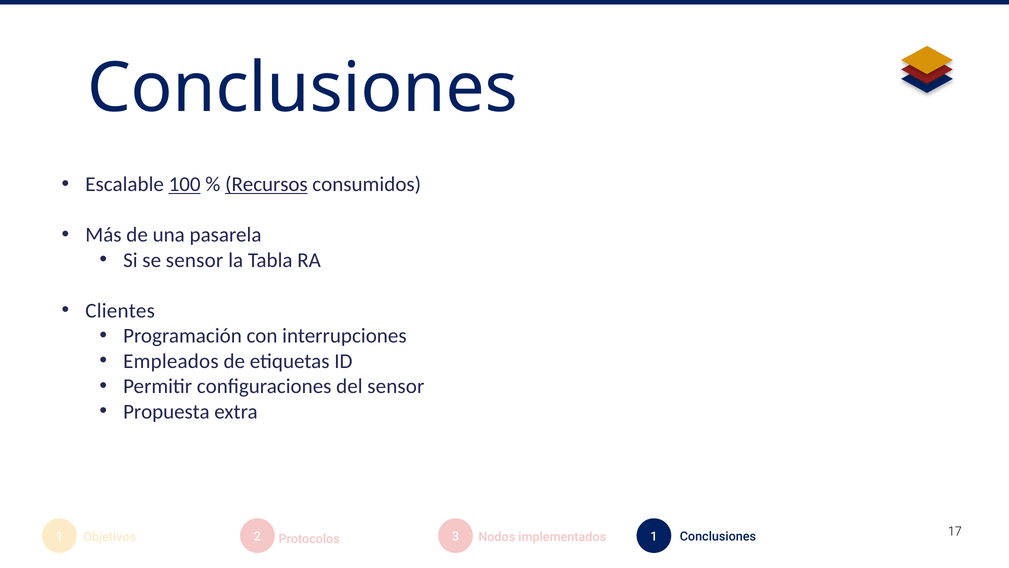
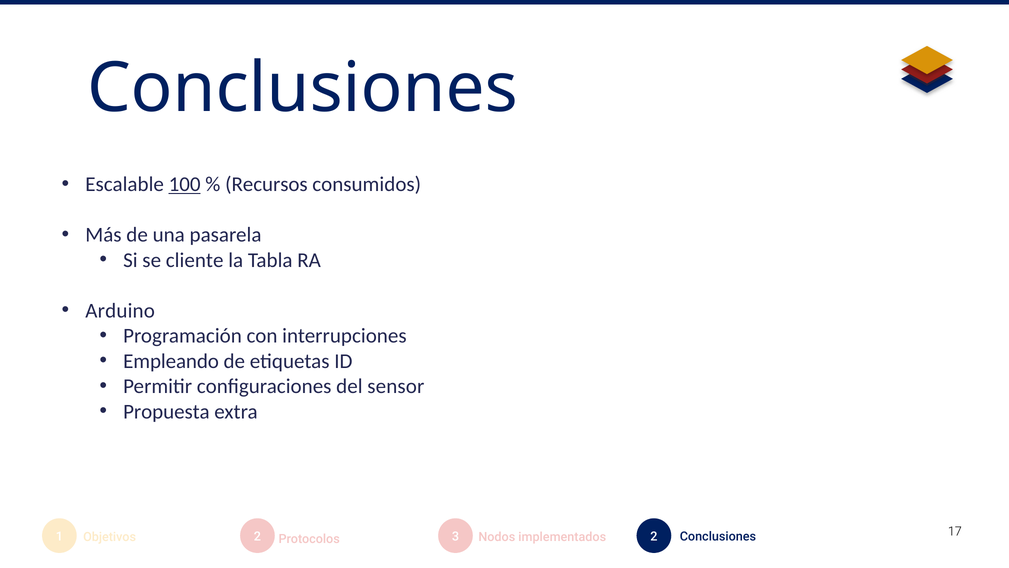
Recursos underline: present -> none (266, 184)
se sensor: sensor -> cliente (195, 260)
Clientes: Clientes -> Arduino (120, 310)
Empleados: Empleados -> Empleando (171, 361)
3 1: 1 -> 2 (654, 536)
